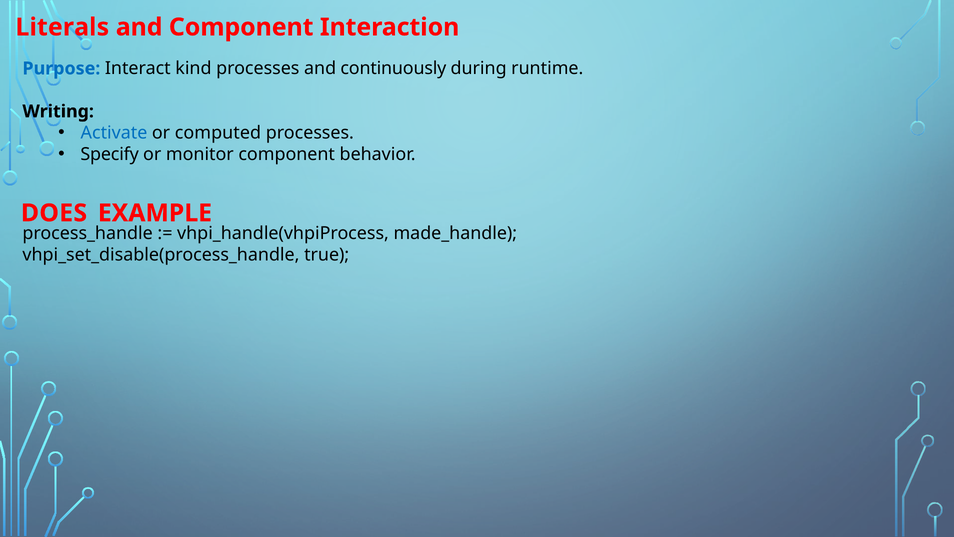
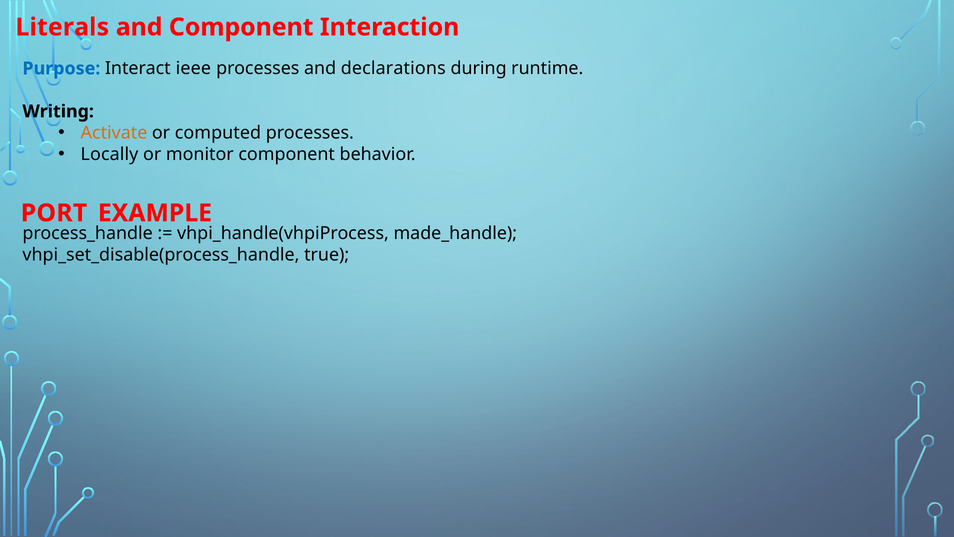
kind: kind -> ieee (193, 68)
continuously: continuously -> declarations (393, 68)
Activate colour: blue -> orange (114, 133)
Specify: Specify -> Locally (109, 154)
DOES: DOES -> PORT (54, 213)
